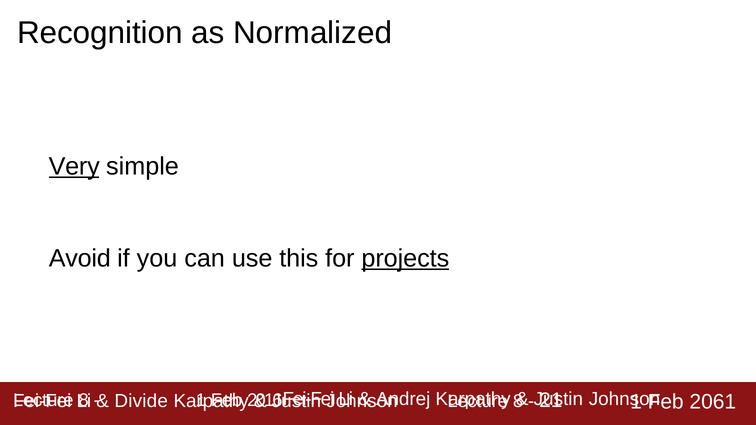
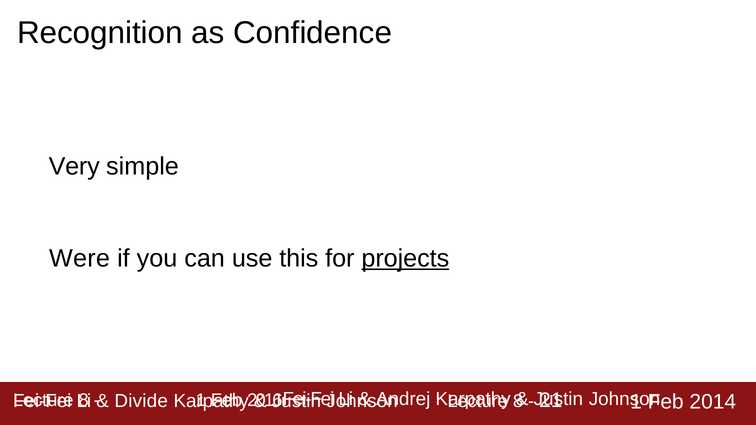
Normalized: Normalized -> Confidence (313, 33)
Very underline: present -> none (74, 166)
Avoid: Avoid -> Were (80, 259)
2061: 2061 -> 2014 (713, 402)
